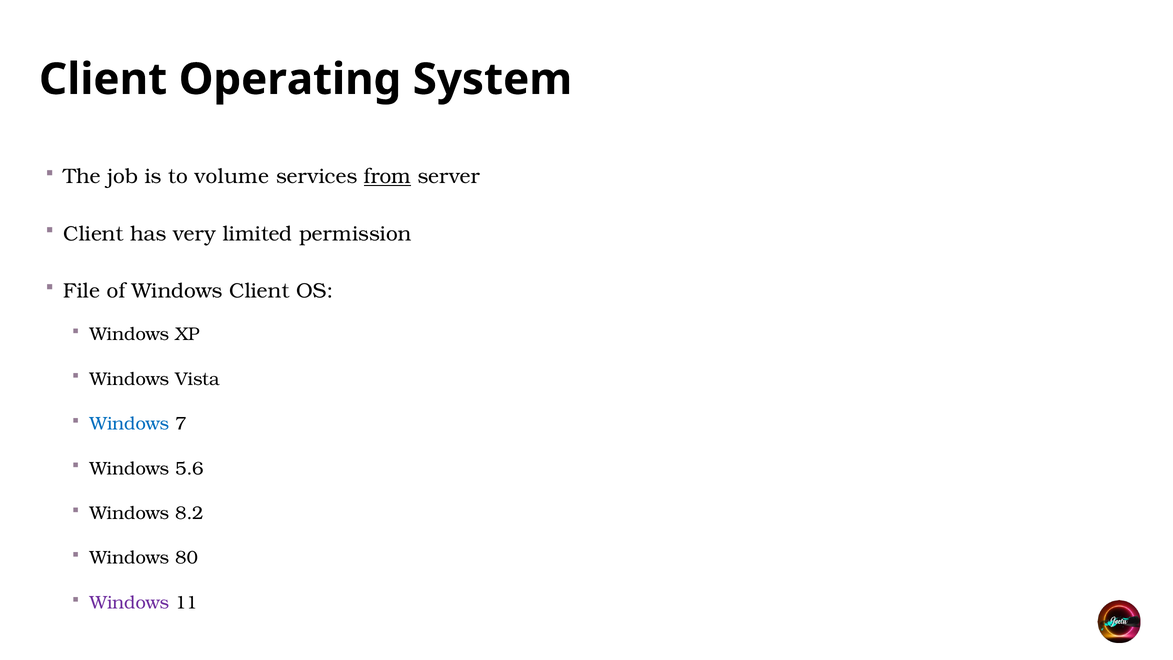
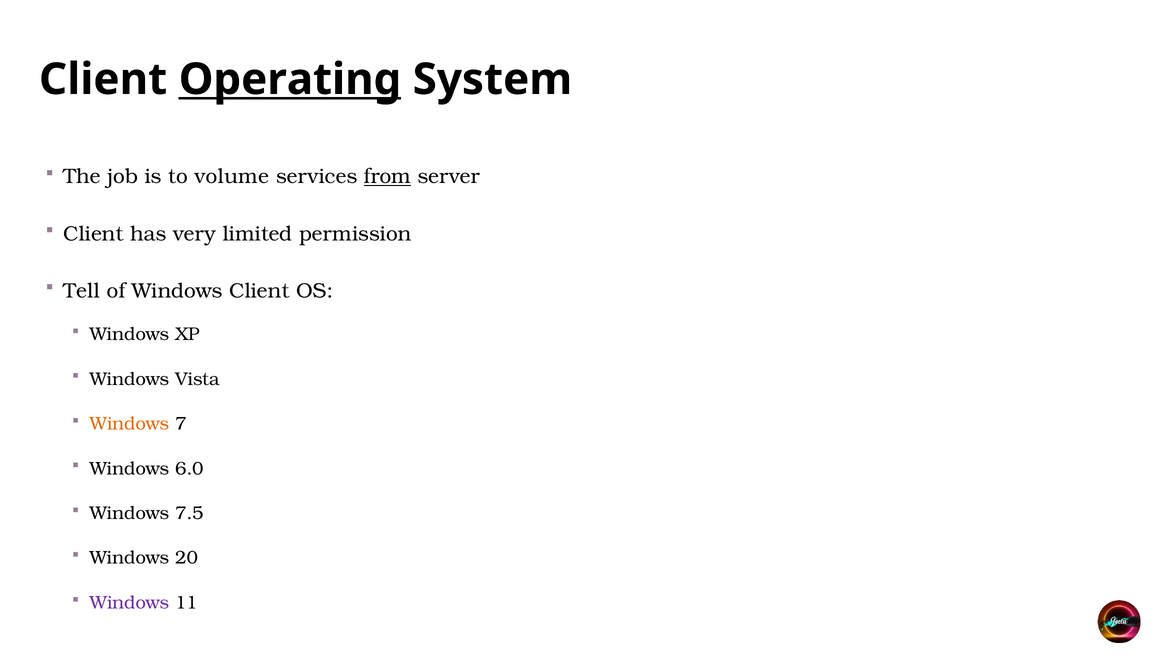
Operating underline: none -> present (290, 79)
File: File -> Tell (82, 291)
Windows colour: blue -> orange (130, 424)
5.6: 5.6 -> 6.0 (189, 468)
8.2: 8.2 -> 7.5 (189, 513)
80: 80 -> 20 (187, 558)
